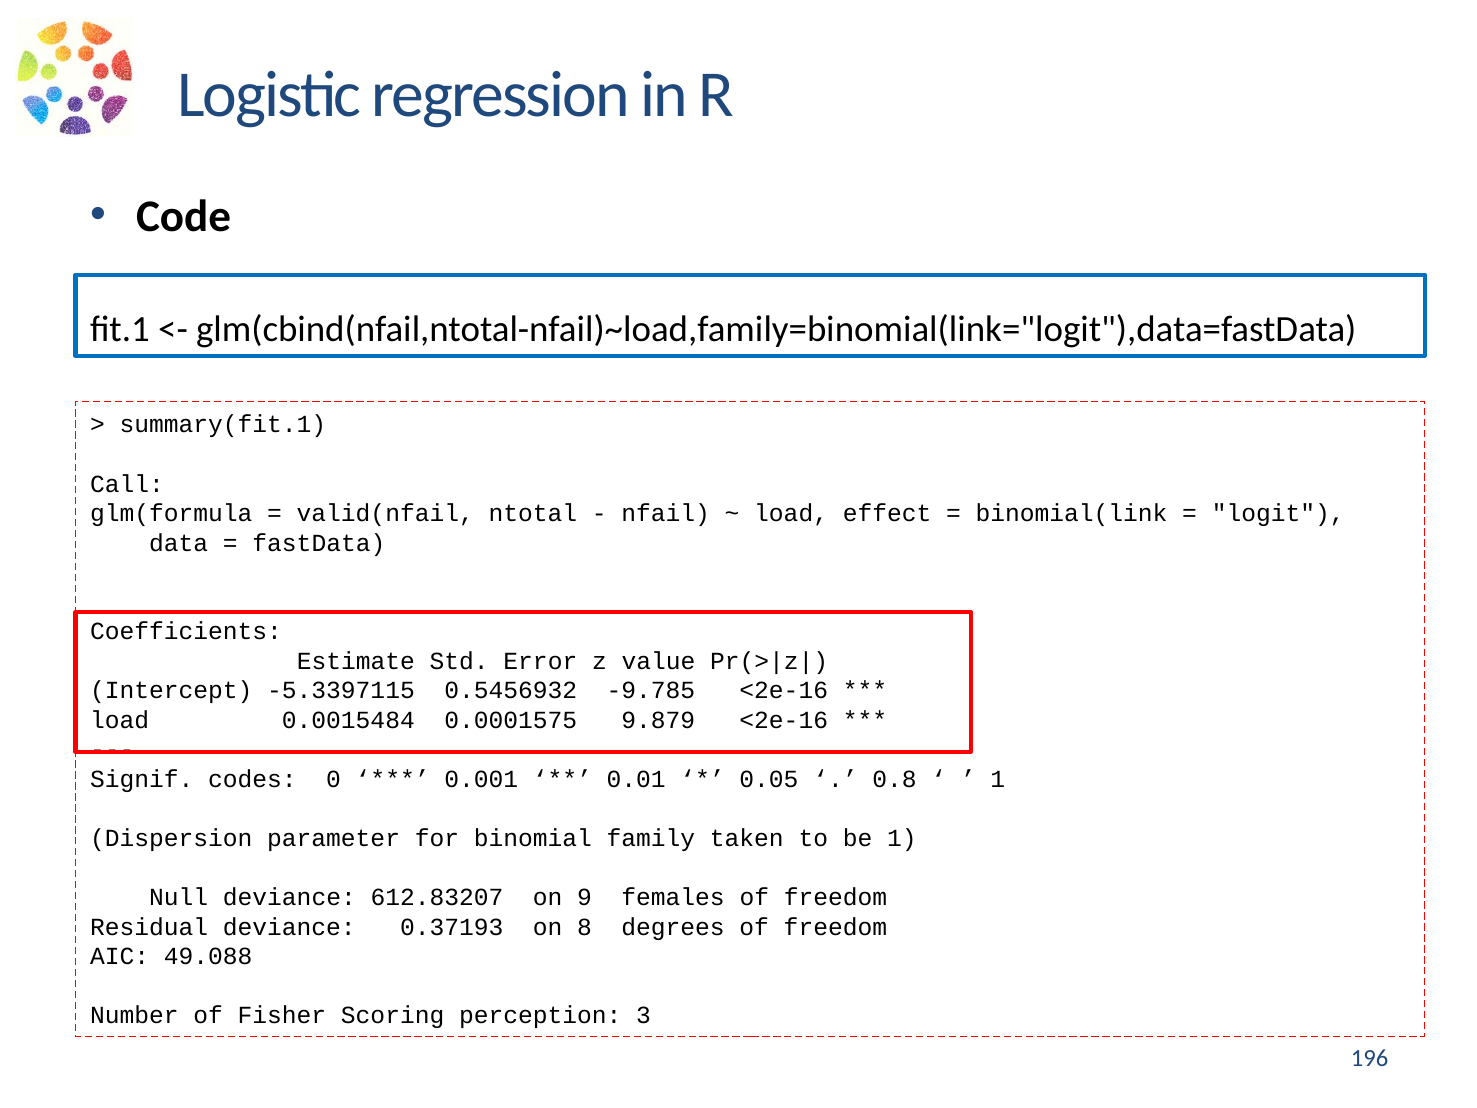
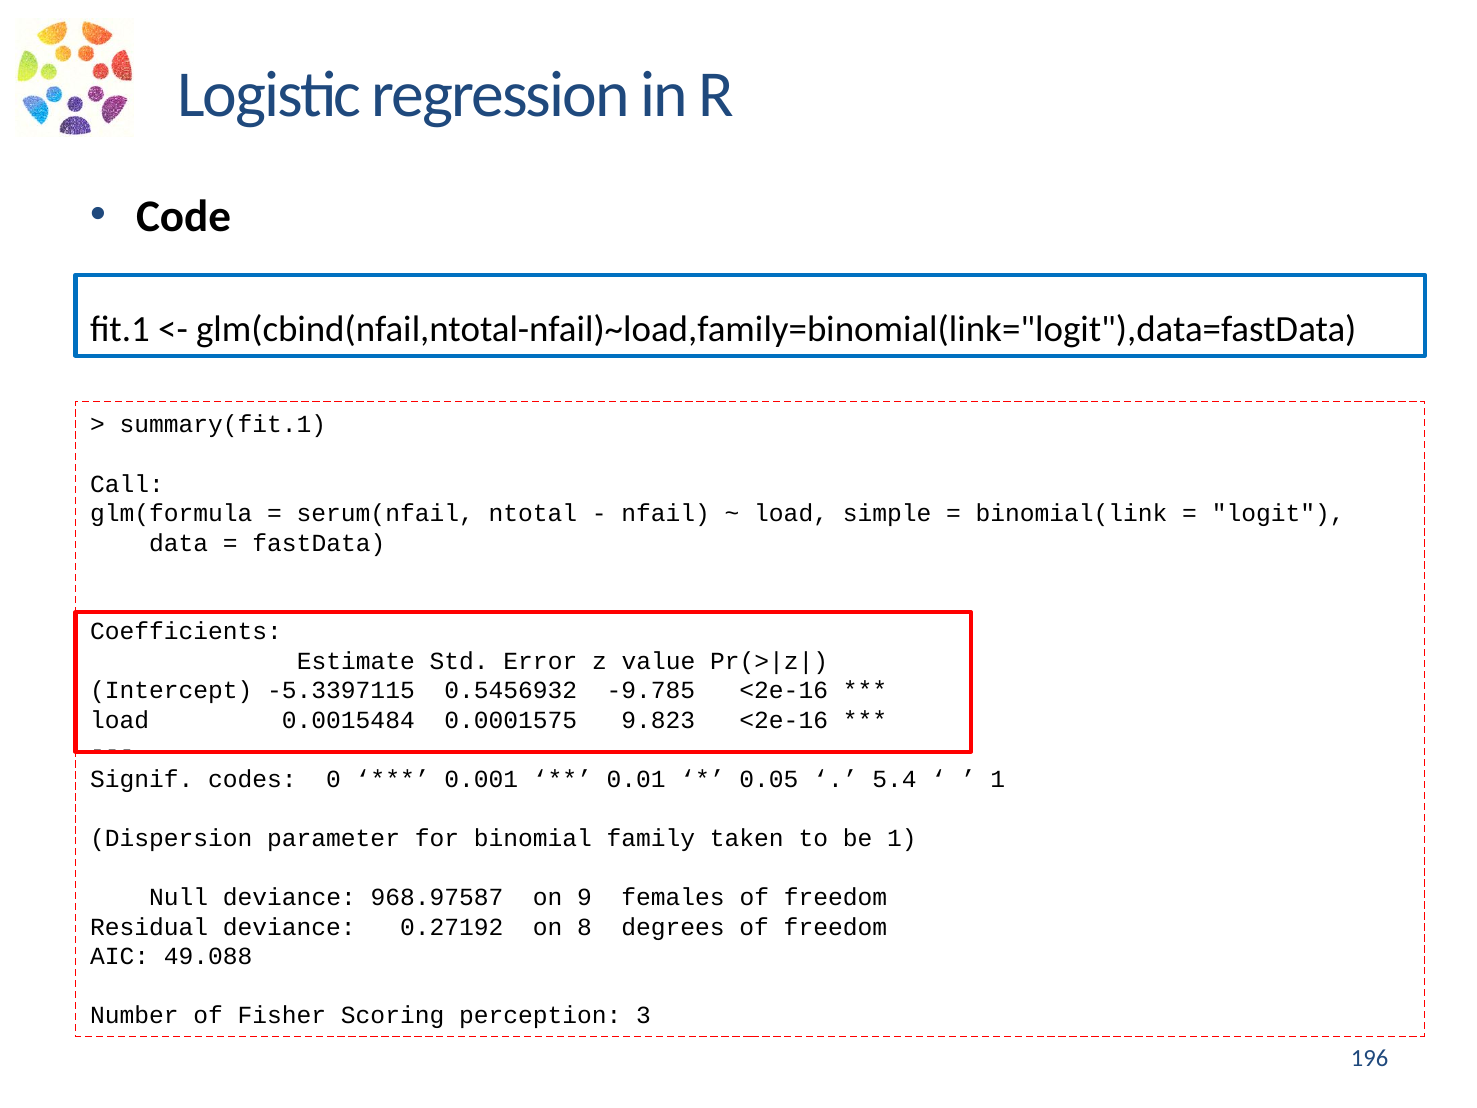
valid(nfail: valid(nfail -> serum(nfail (385, 513)
effect: effect -> simple (887, 513)
9.879: 9.879 -> 9.823 (658, 720)
0.8: 0.8 -> 5.4 (894, 779)
612.83207: 612.83207 -> 968.97587 (437, 897)
0.37193: 0.37193 -> 0.27192 (452, 927)
